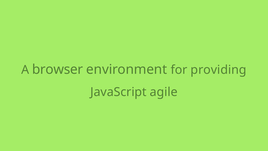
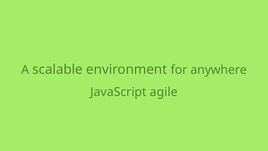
browser: browser -> scalable (58, 69)
providing: providing -> anywhere (219, 70)
